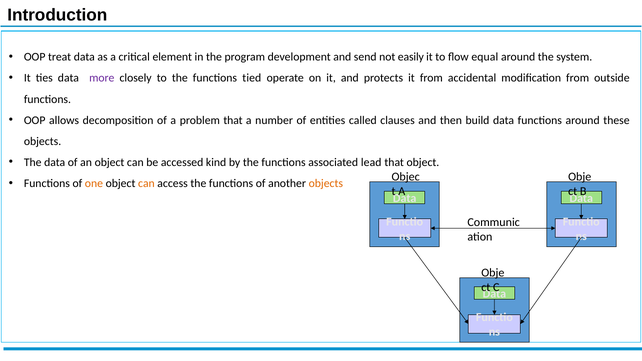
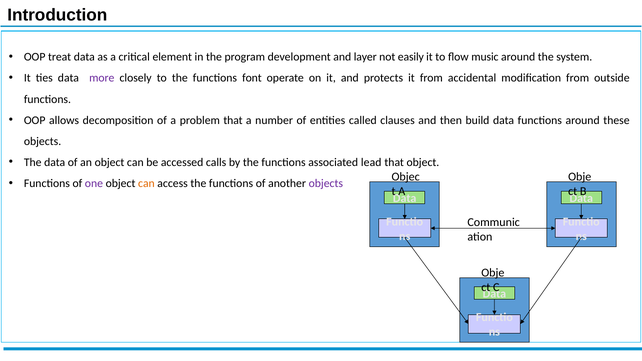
send: send -> layer (365, 57)
equal: equal -> music (485, 57)
tied: tied -> font (252, 78)
kind: kind -> calls (216, 162)
one colour: orange -> purple (94, 183)
objects colour: orange -> purple (326, 183)
